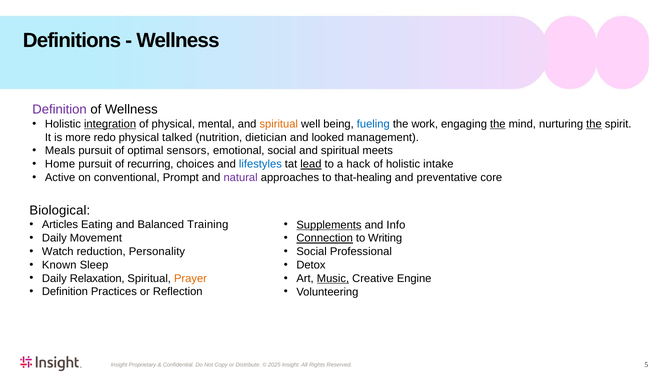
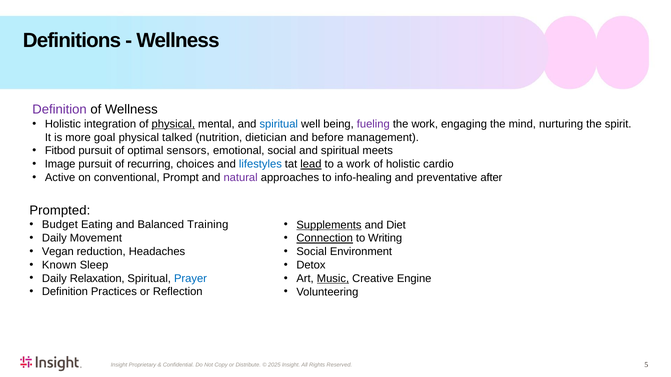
integration underline: present -> none (110, 124)
physical underline: none -> present (173, 124)
spiritual colour: orange -> blue (279, 124)
fueling colour: blue -> purple (373, 124)
the underline: present -> none (498, 124)
the underline: present -> none (594, 124)
redo: redo -> goal (105, 138)
looked: looked -> before (328, 138)
Meals: Meals -> Fitbod (60, 151)
Home: Home -> Image (60, 164)
a hack: hack -> work (358, 164)
intake: intake -> cardio (438, 164)
that-healing: that-healing -> info-healing (363, 178)
core: core -> after (491, 178)
Biological: Biological -> Prompted (60, 211)
Articles: Articles -> Budget (60, 225)
Info: Info -> Diet (396, 225)
Watch: Watch -> Vegan (58, 252)
Personality: Personality -> Headaches (157, 252)
Professional: Professional -> Environment (361, 252)
Prayer colour: orange -> blue (190, 279)
